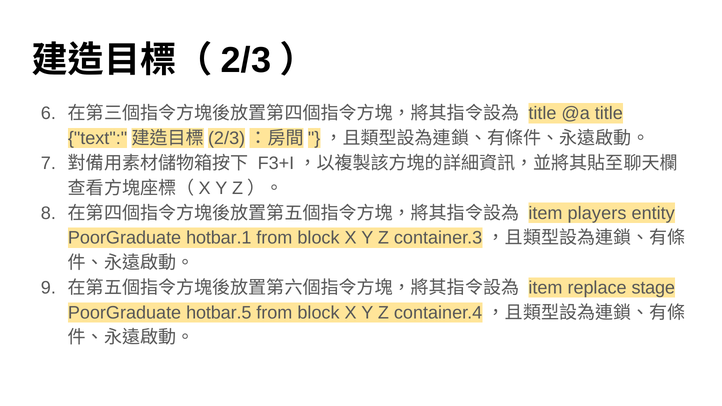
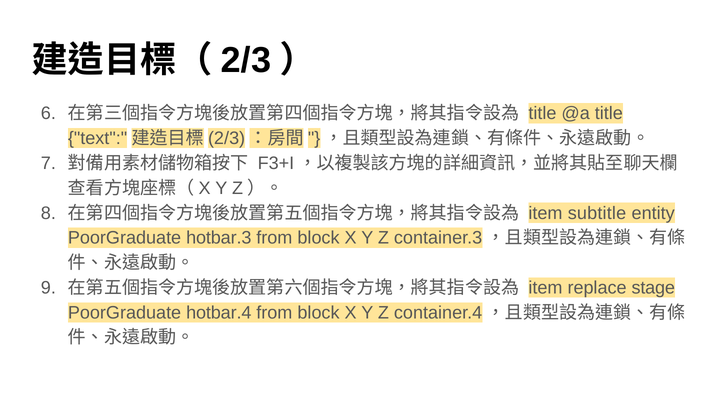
players: players -> subtitle (597, 213)
hotbar.1: hotbar.1 -> hotbar.3 (219, 238)
hotbar.5: hotbar.5 -> hotbar.4 (219, 313)
